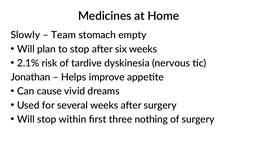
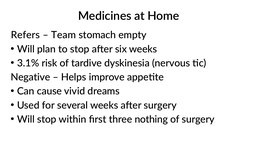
Slowly: Slowly -> Refers (25, 35)
2.1%: 2.1% -> 3.1% (28, 63)
Jonathan: Jonathan -> Negative (30, 77)
